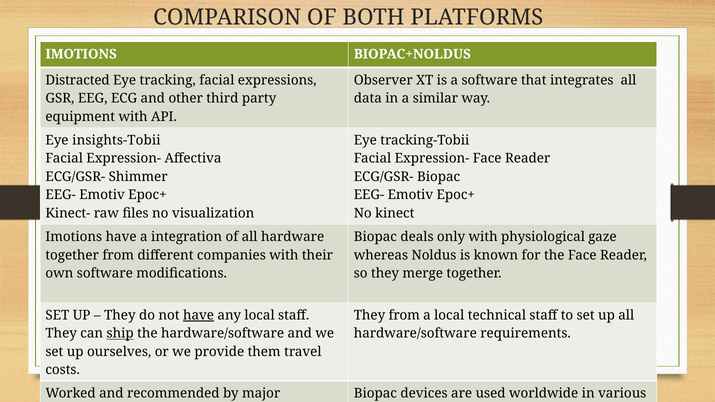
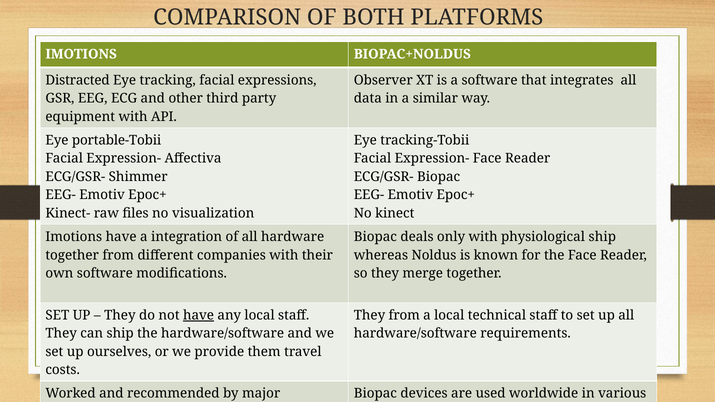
insights-Tobii: insights-Tobii -> portable-Tobii (117, 140)
physiological gaze: gaze -> ship (602, 237)
ship underline: present -> none (120, 334)
